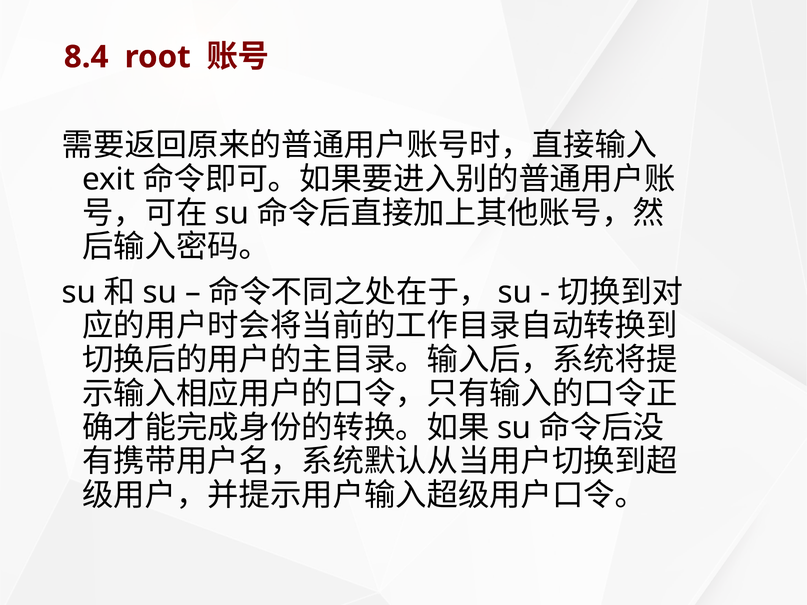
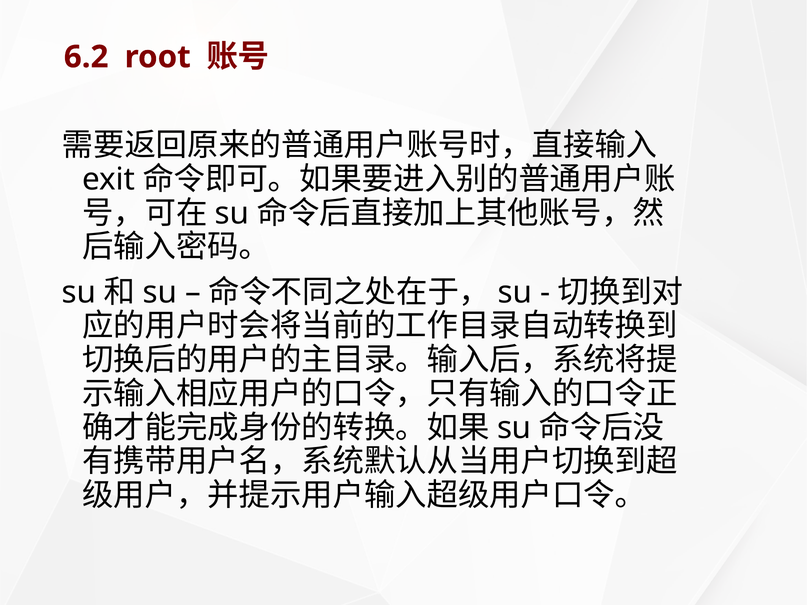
8.4: 8.4 -> 6.2 (86, 57)
